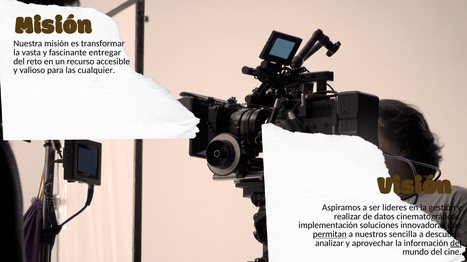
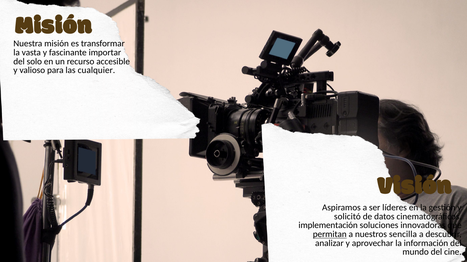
entregar: entregar -> importar (105, 53)
reto: reto -> solo (34, 62)
realizar: realizar -> solicitó (347, 217)
del underline: present -> none (456, 244)
